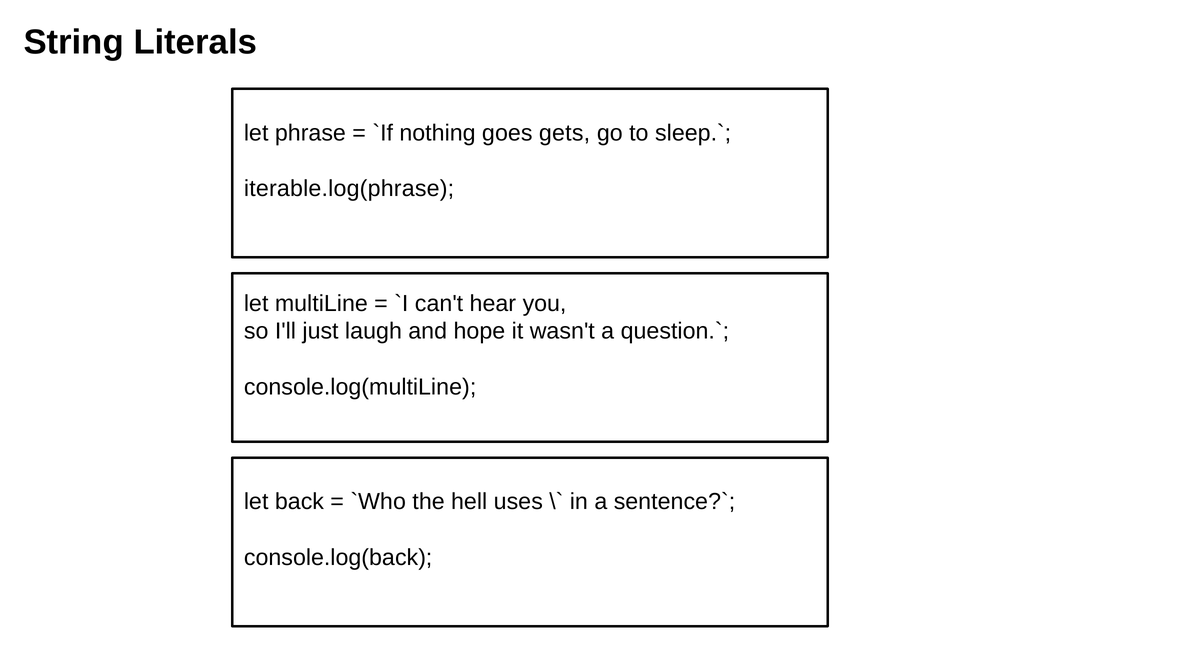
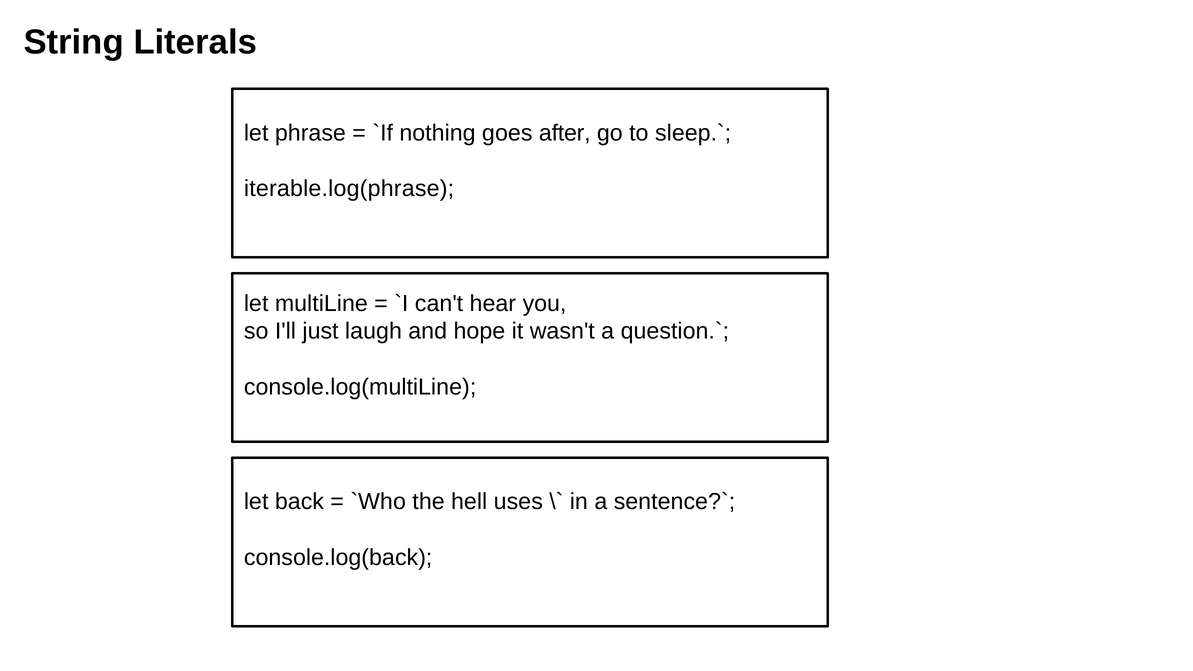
gets: gets -> after (565, 133)
